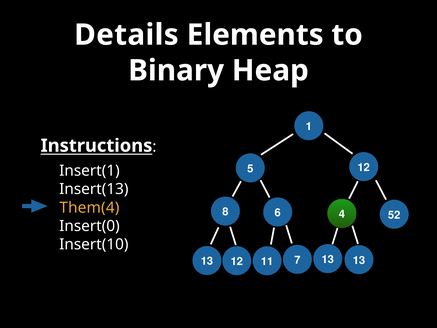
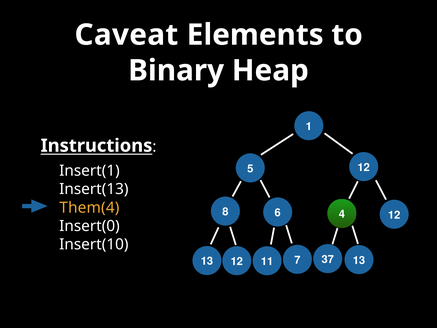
Details: Details -> Caveat (126, 35)
52: 52 -> 12 (394, 215)
7 13: 13 -> 37 (328, 259)
